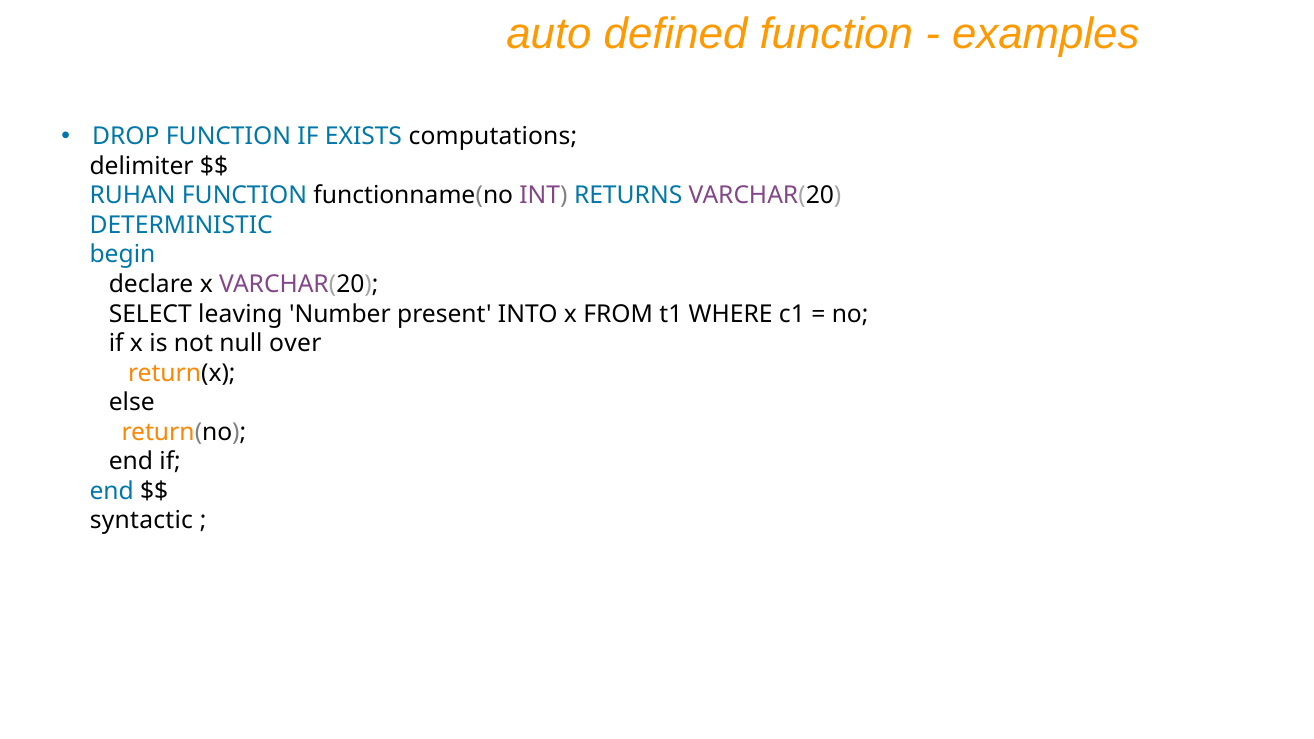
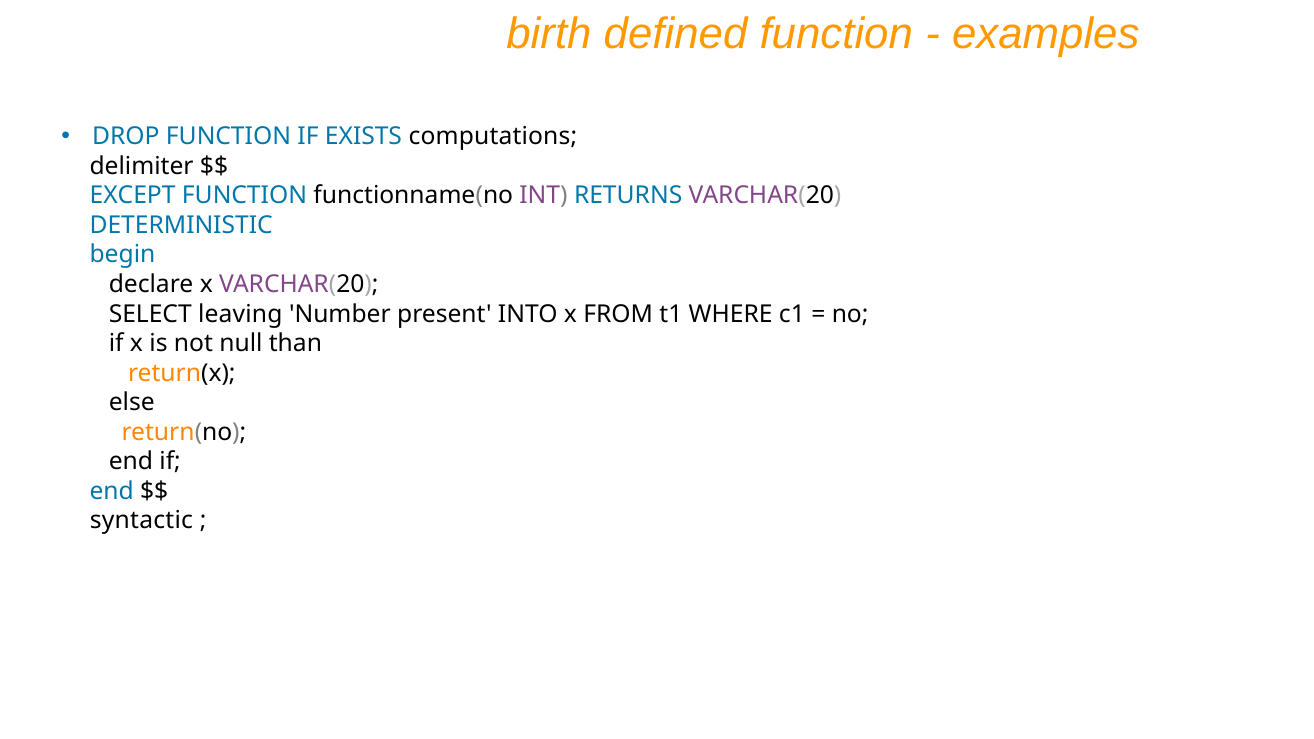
auto: auto -> birth (549, 34)
RUHAN: RUHAN -> EXCEPT (133, 196)
over: over -> than (295, 344)
